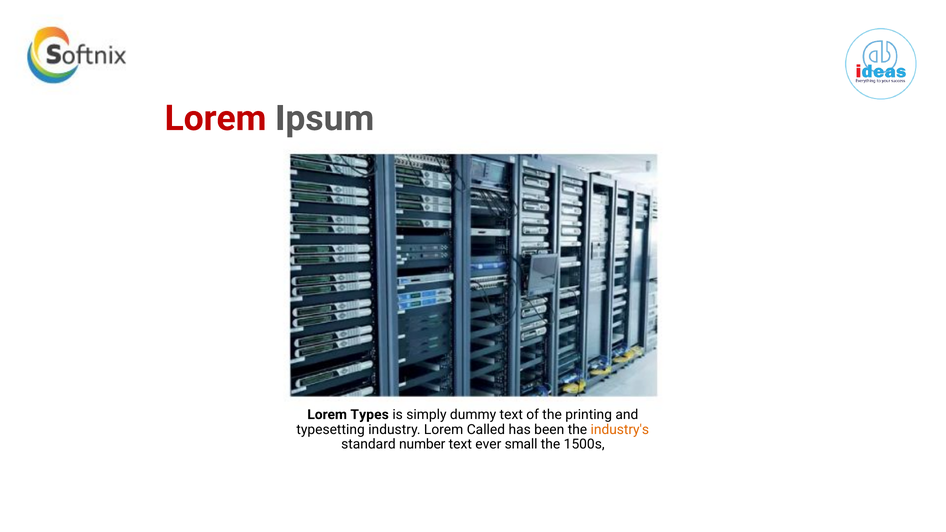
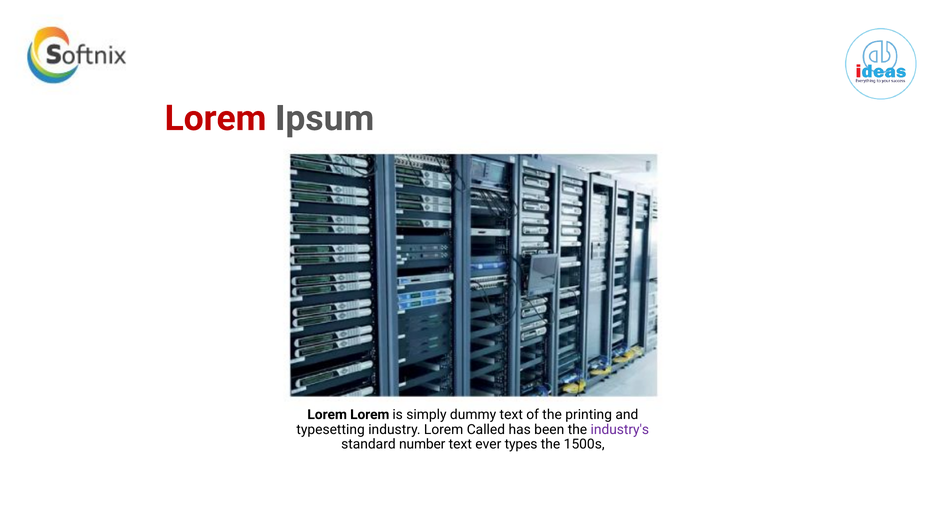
Lorem Types: Types -> Lorem (370, 415)
industry's colour: orange -> purple (620, 430)
small: small -> types (521, 444)
